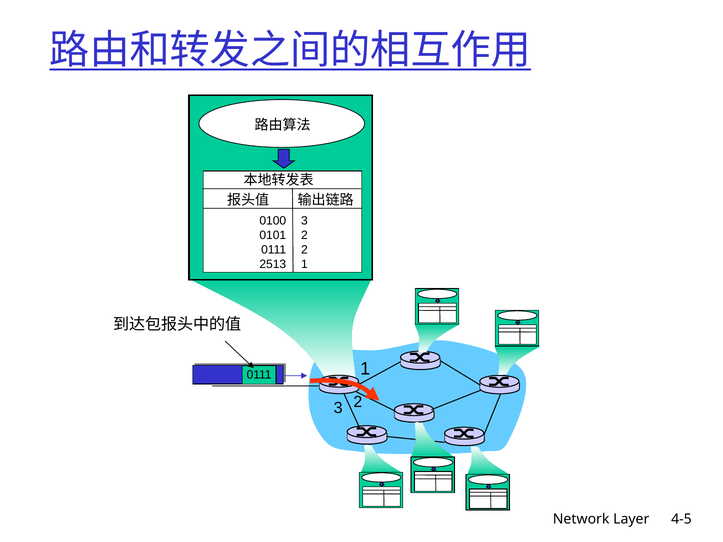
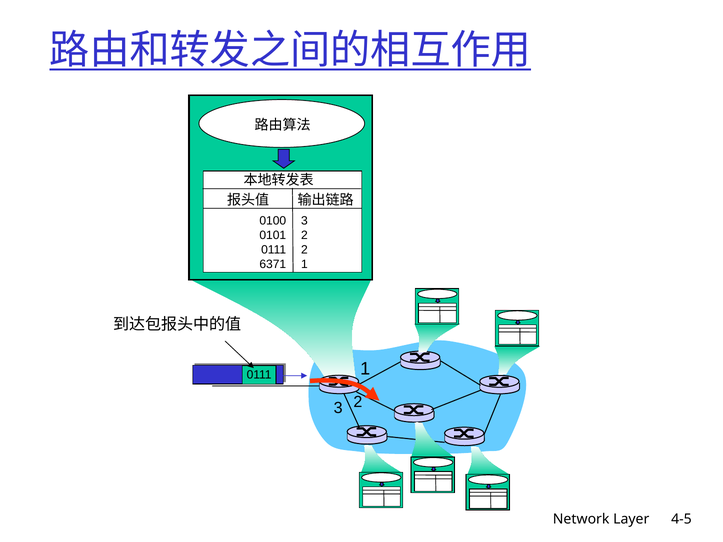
2513: 2513 -> 6371 (273, 264)
